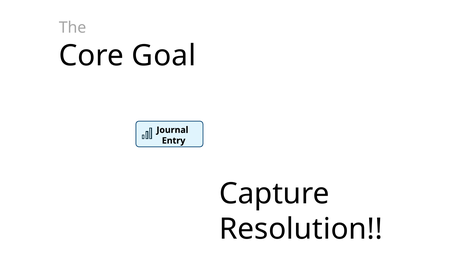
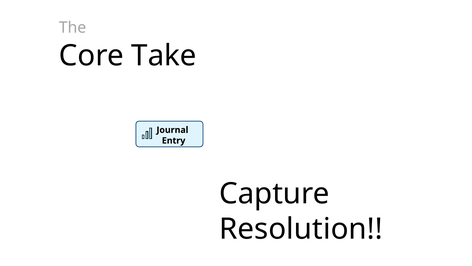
Goal: Goal -> Take (164, 56)
